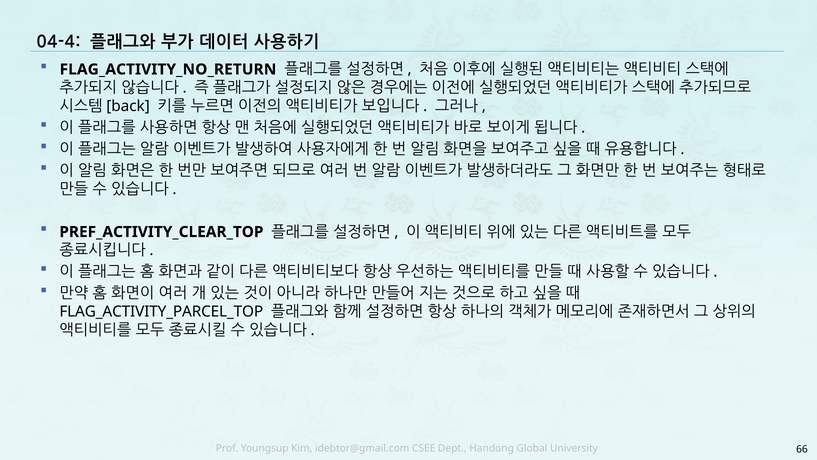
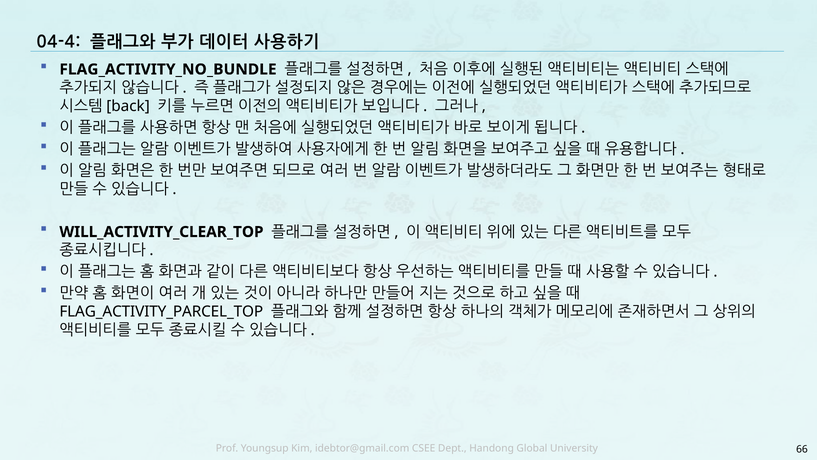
FLAG_ACTIVITY_NO_RETURN: FLAG_ACTIVITY_NO_RETURN -> FLAG_ACTIVITY_NO_BUNDLE (168, 69)
PREF_ACTIVITY_CLEAR_TOP: PREF_ACTIVITY_CLEAR_TOP -> WILL_ACTIVITY_CLEAR_TOP (161, 232)
